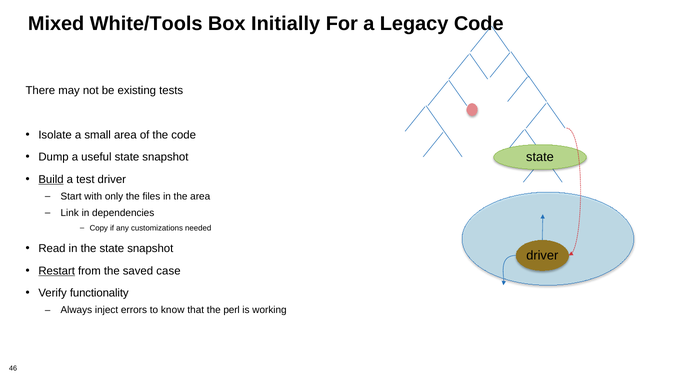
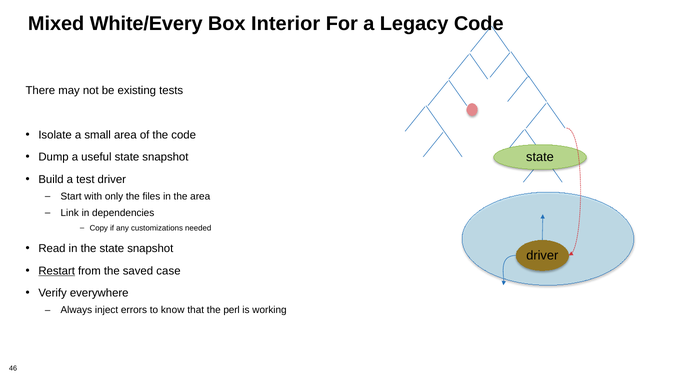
White/Tools: White/Tools -> White/Every (146, 24)
Initially: Initially -> Interior (286, 24)
Build underline: present -> none (51, 179)
functionality: functionality -> everywhere (99, 293)
